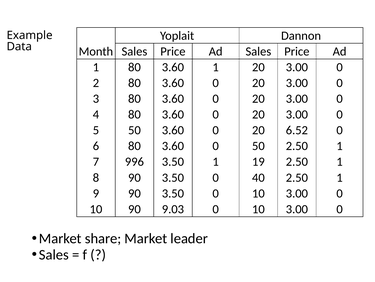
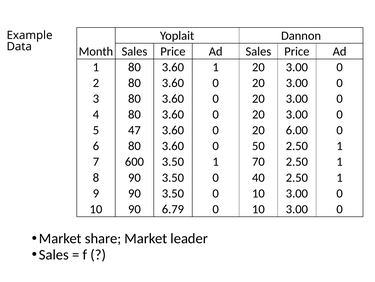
5 50: 50 -> 47 (134, 130)
6.52: 6.52 -> 6.00 (297, 130)
996: 996 -> 600 (134, 161)
19: 19 -> 70 (258, 161)
9.03: 9.03 -> 6.79 (173, 209)
